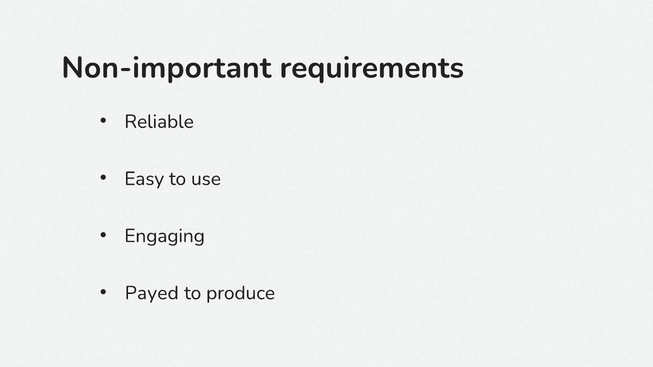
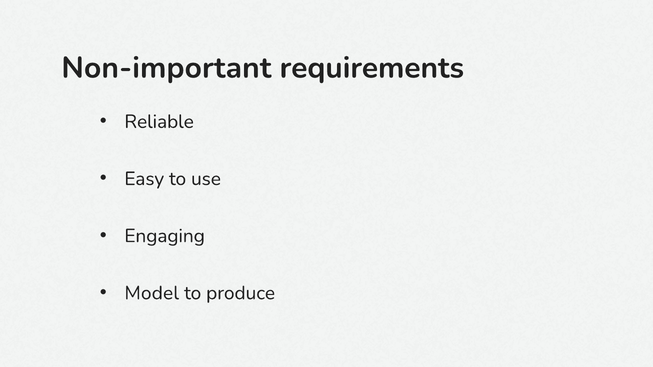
Payed: Payed -> Model (152, 293)
